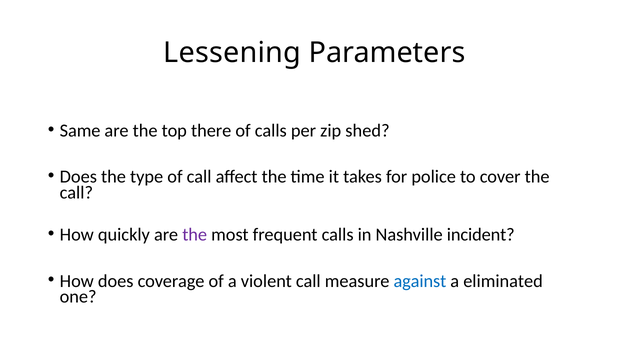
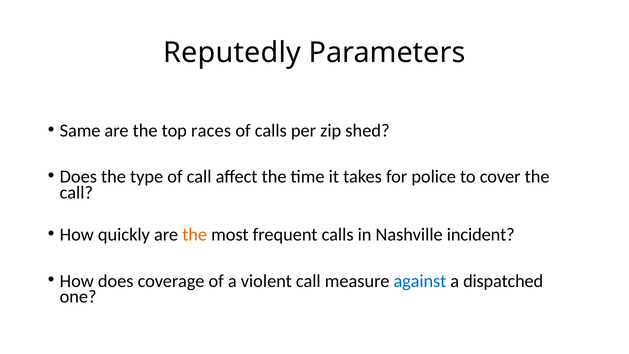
Lessening: Lessening -> Reputedly (232, 53)
there: there -> races (211, 130)
the colour: purple -> orange (195, 235)
eliminated: eliminated -> dispatched (503, 281)
